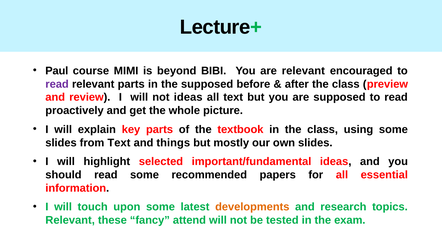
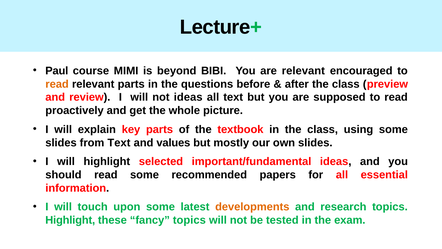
read colour: purple -> orange (57, 84)
the supposed: supposed -> questions (207, 84)
things: things -> values (173, 142)
Relevant: Relevant -> Highlight (70, 220)
fancy attend: attend -> topics (189, 220)
